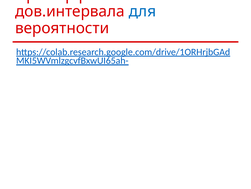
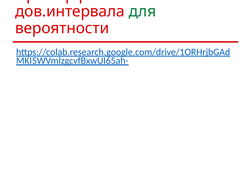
для colour: blue -> green (142, 11)
